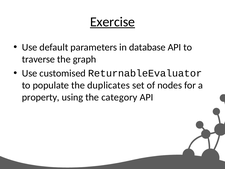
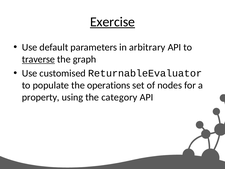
database: database -> arbitrary (147, 47)
traverse underline: none -> present (38, 59)
duplicates: duplicates -> operations (109, 85)
